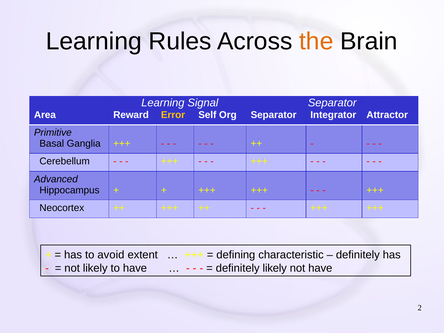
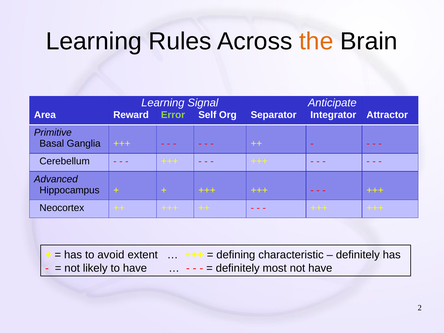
Signal Separator: Separator -> Anticipate (332, 103)
Error colour: yellow -> light green (173, 115)
definitely likely: likely -> most (275, 268)
